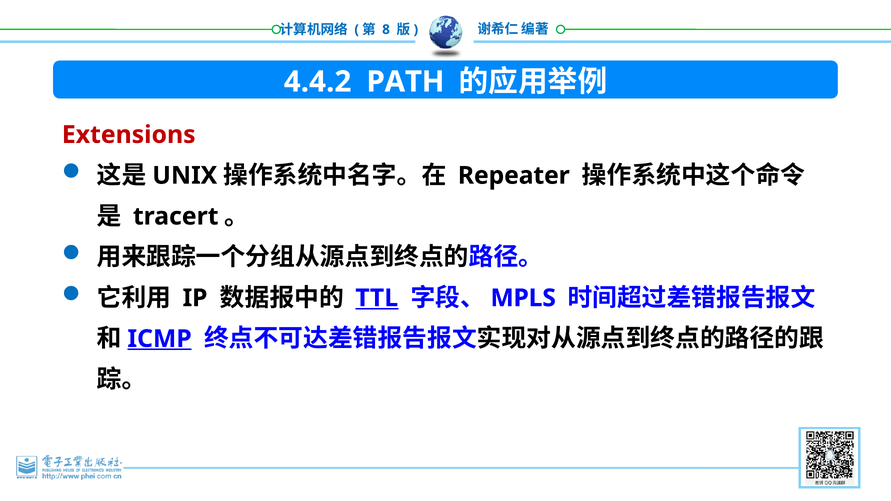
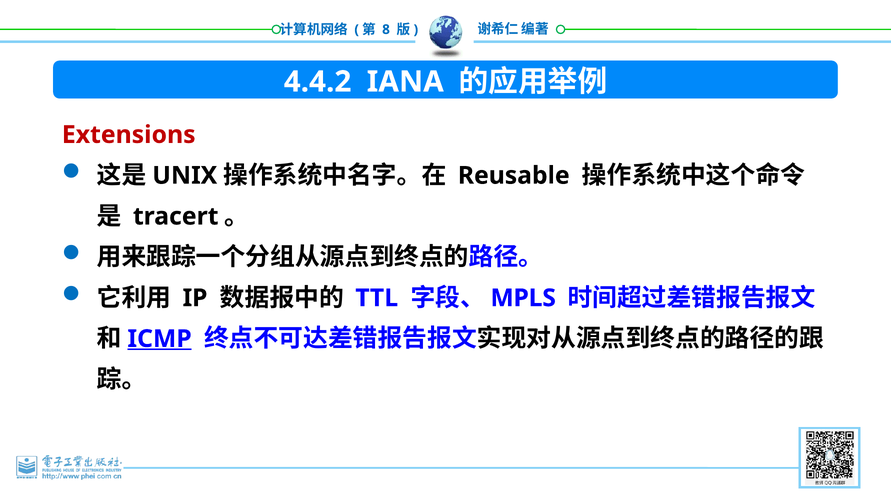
PATH: PATH -> IANA (405, 82)
Repeater: Repeater -> Reusable (514, 176)
TTL underline: present -> none (377, 298)
